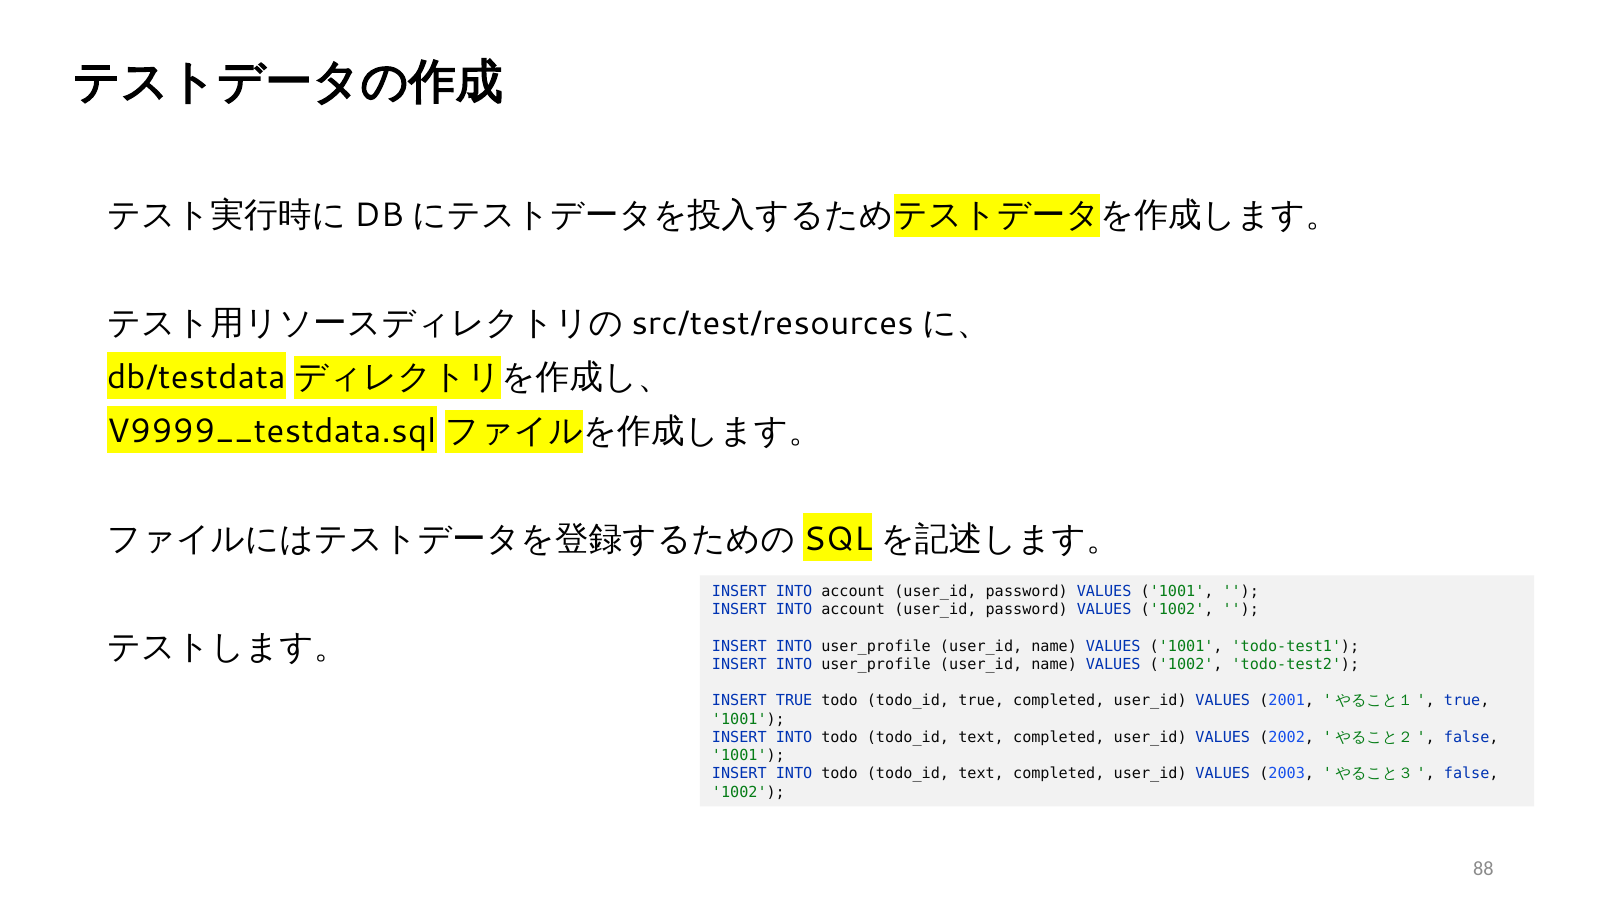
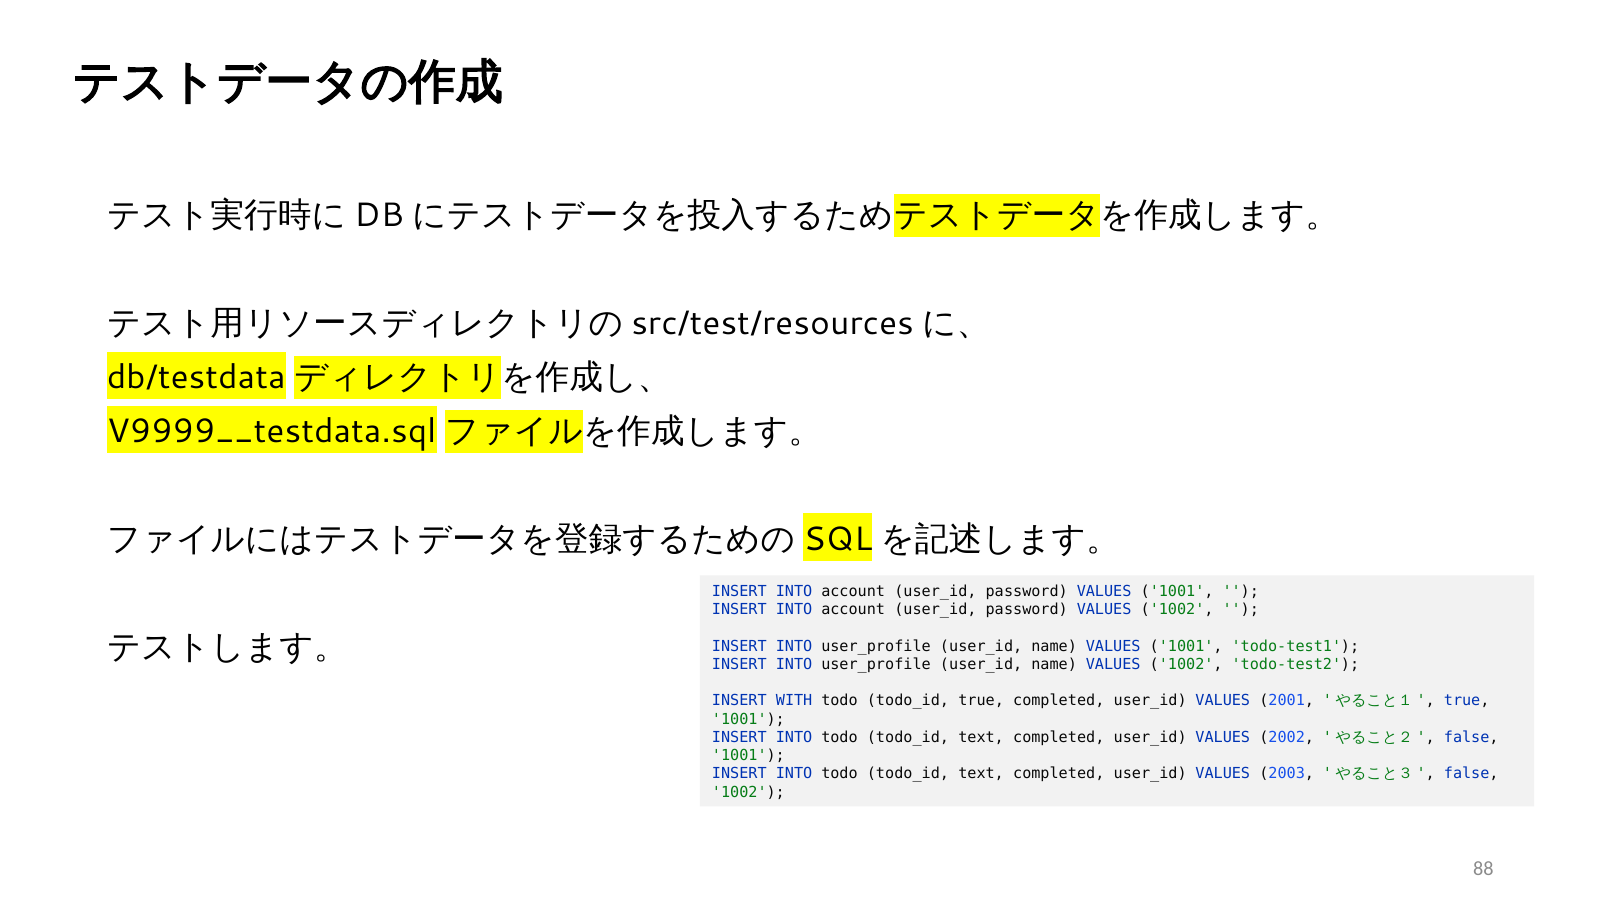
INSERT TRUE: TRUE -> WITH (794, 701)
